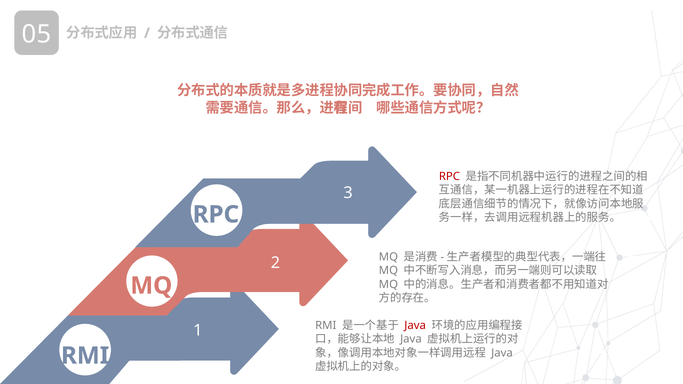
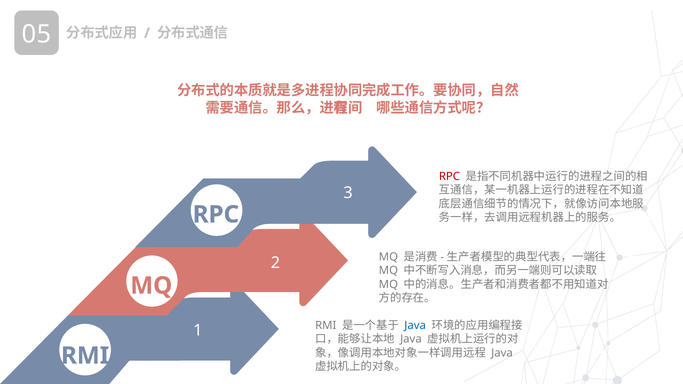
Java colour: red -> blue (415, 326)
